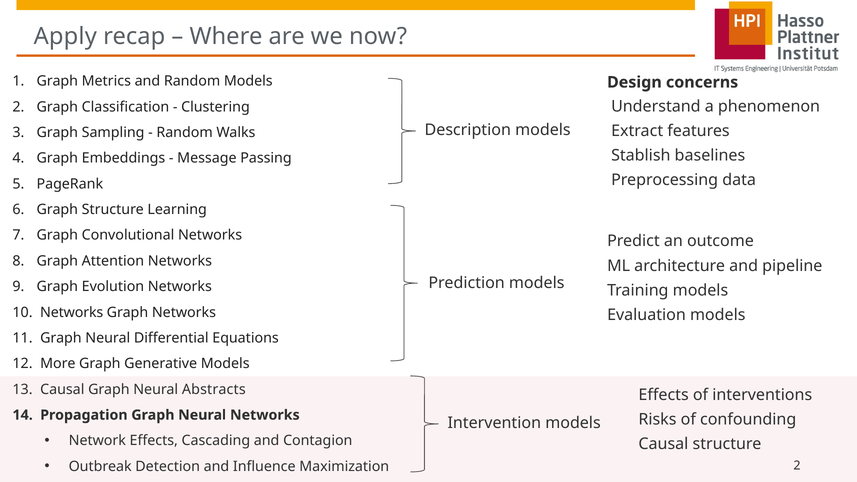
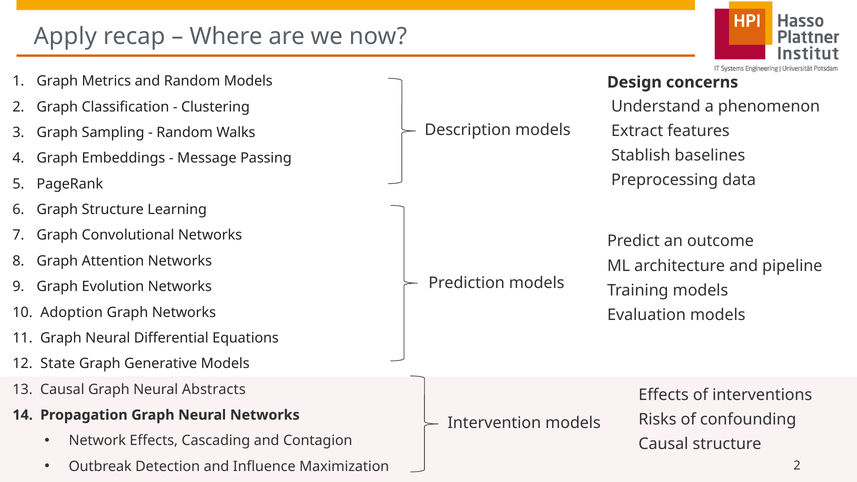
Networks: Networks -> Adoption (72, 312)
More: More -> State (58, 364)
